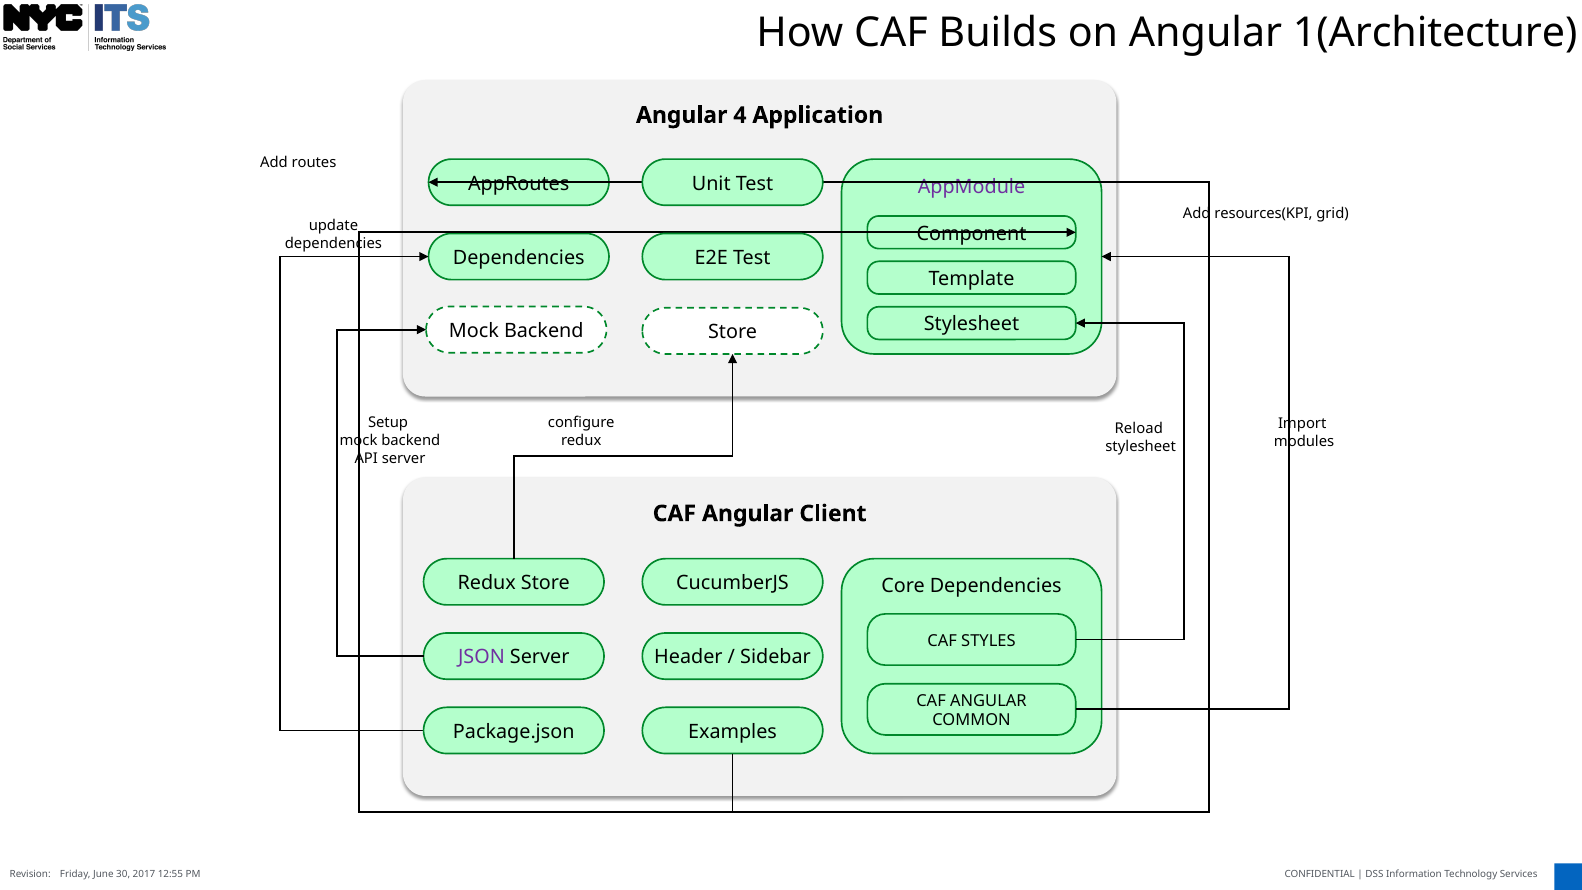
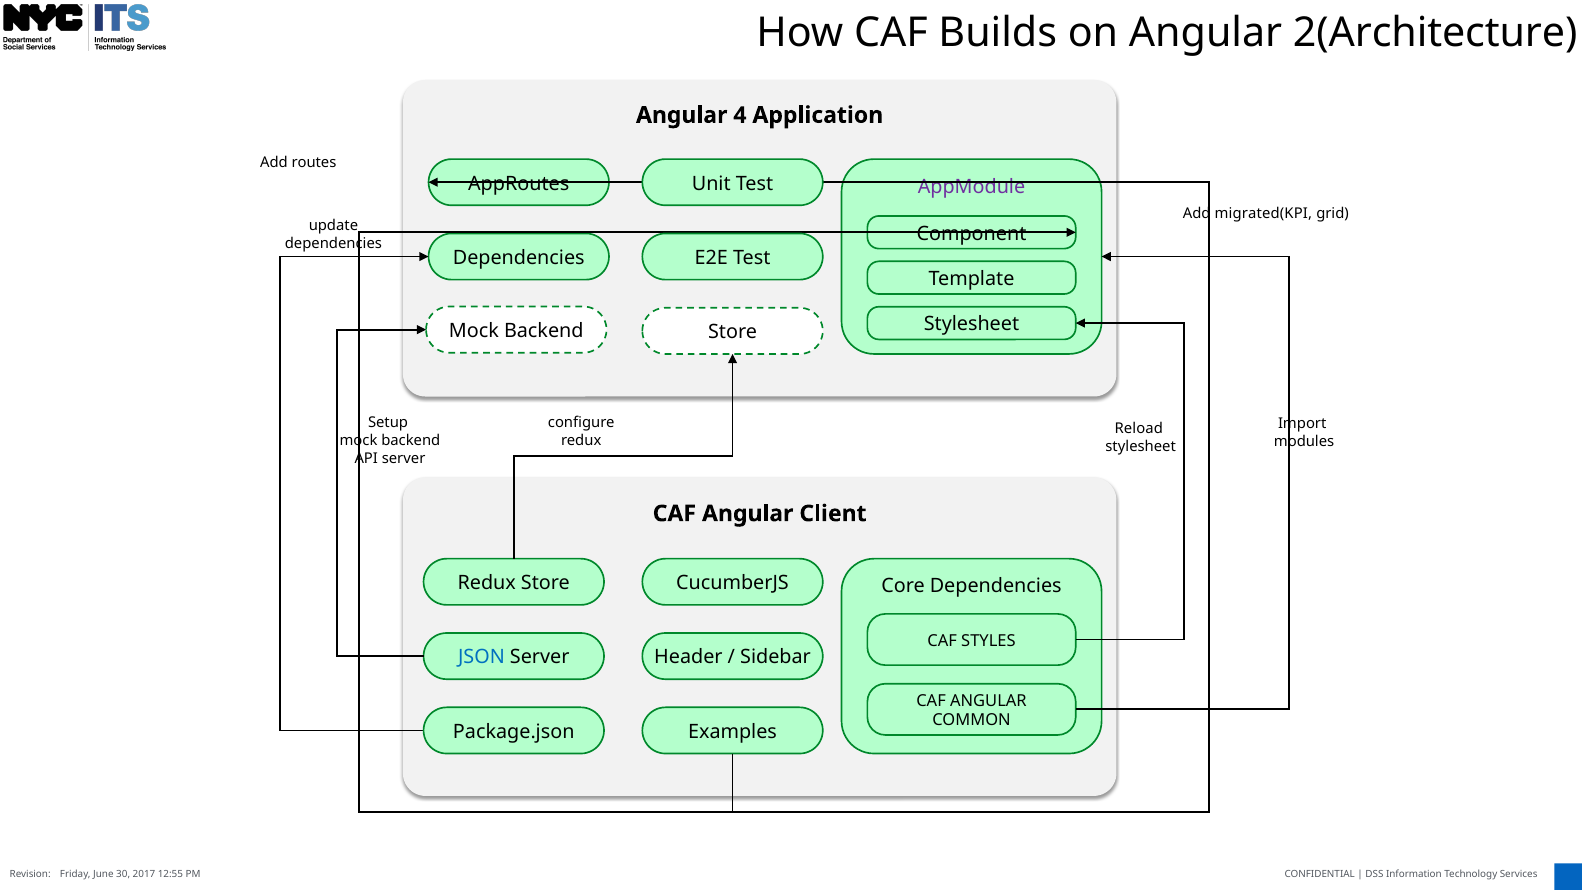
1(Architecture: 1(Architecture -> 2(Architecture (1435, 33)
resources(KPI: resources(KPI -> migrated(KPI (1263, 213)
JSON colour: purple -> blue (481, 657)
